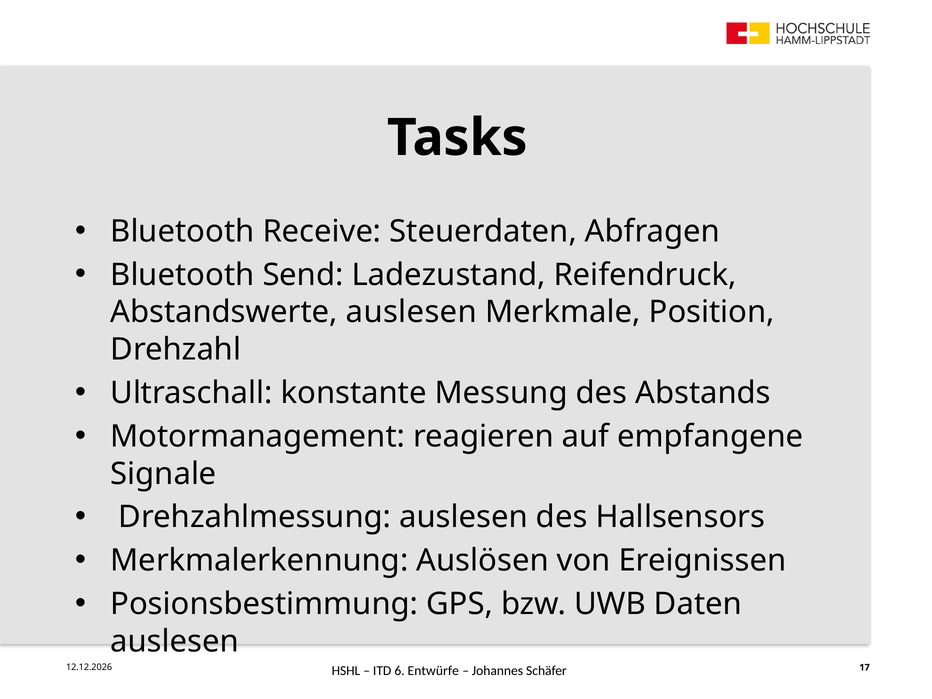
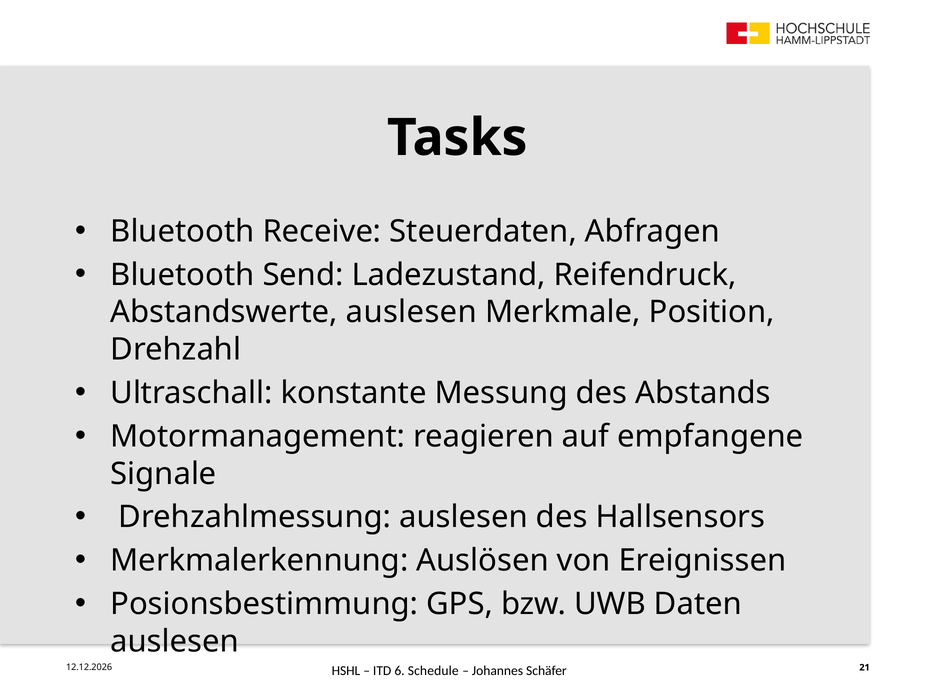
17: 17 -> 21 (865, 667)
Entwürfe: Entwürfe -> Schedule (433, 671)
